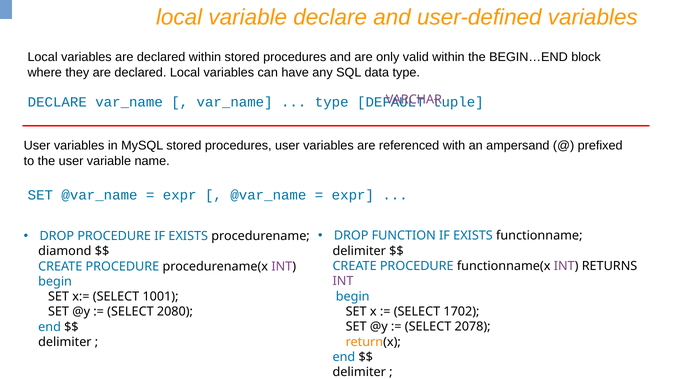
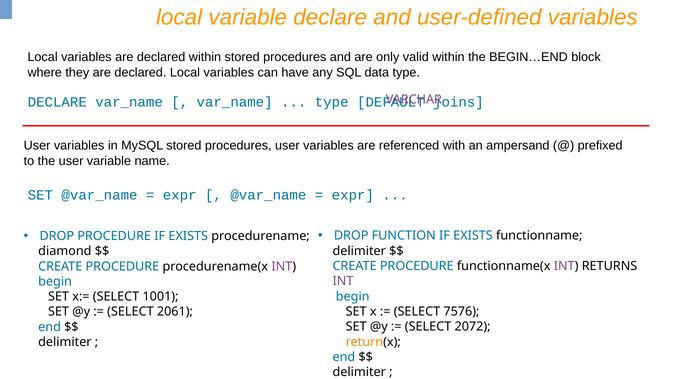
tuple: tuple -> joins (458, 102)
1702: 1702 -> 7576 (461, 312)
2080: 2080 -> 2061 (175, 312)
2078: 2078 -> 2072 (473, 327)
